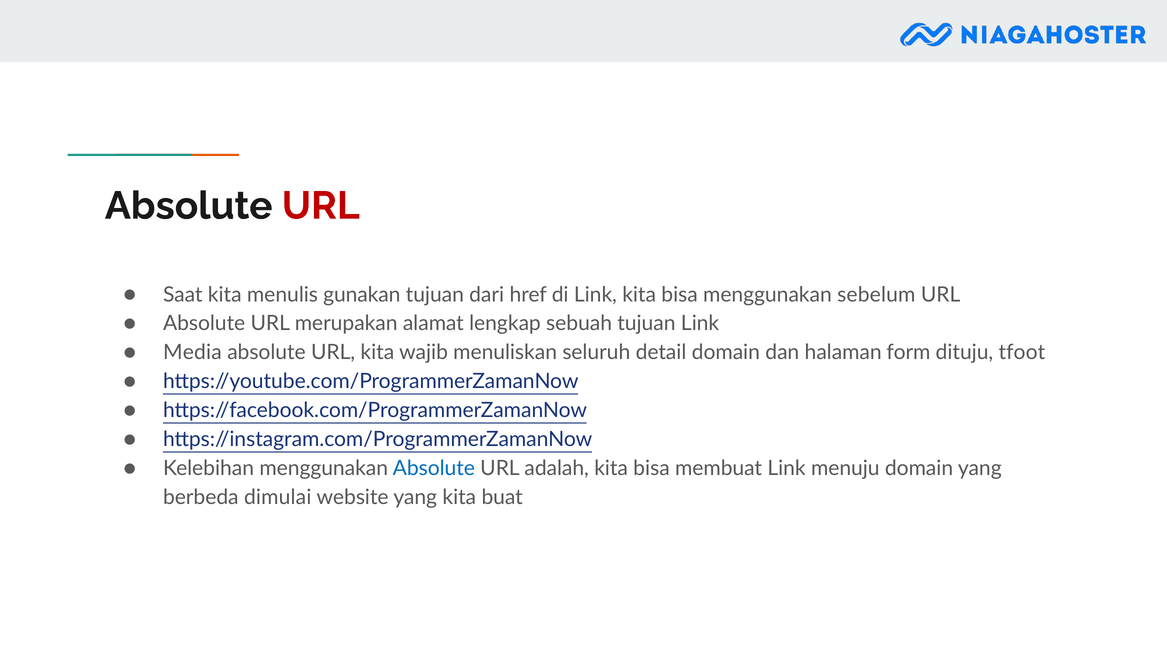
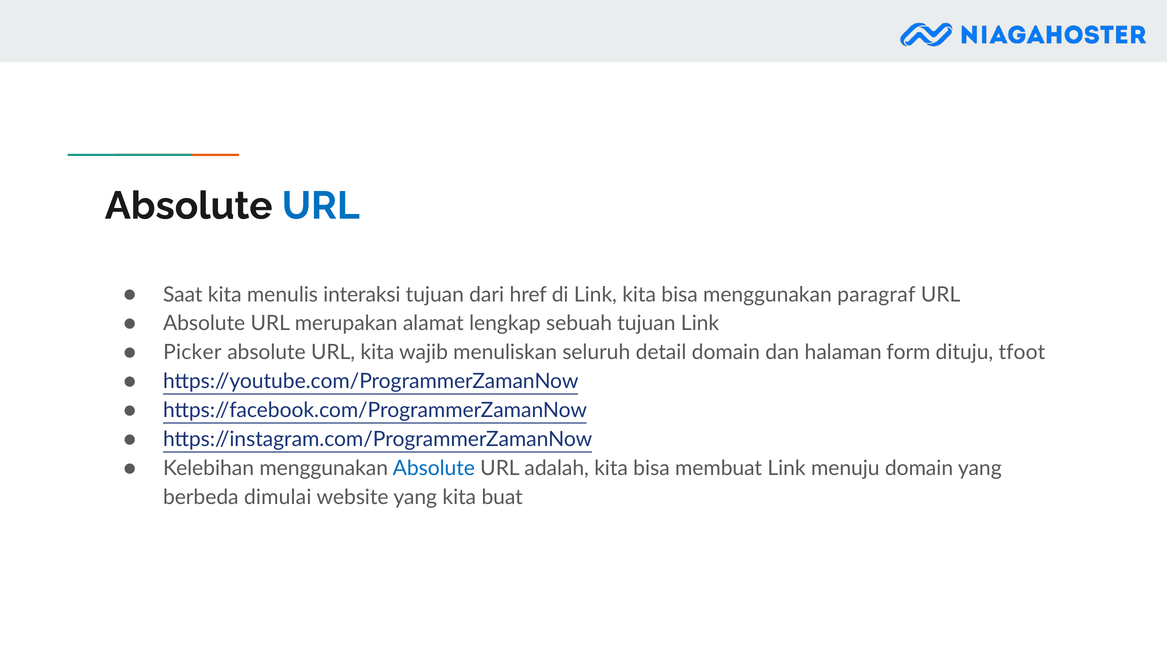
URL colour: red -> blue (321, 206)
gunakan: gunakan -> interaksi (362, 295)
sebelum: sebelum -> paragraf (876, 295)
Media: Media -> Picker (192, 353)
